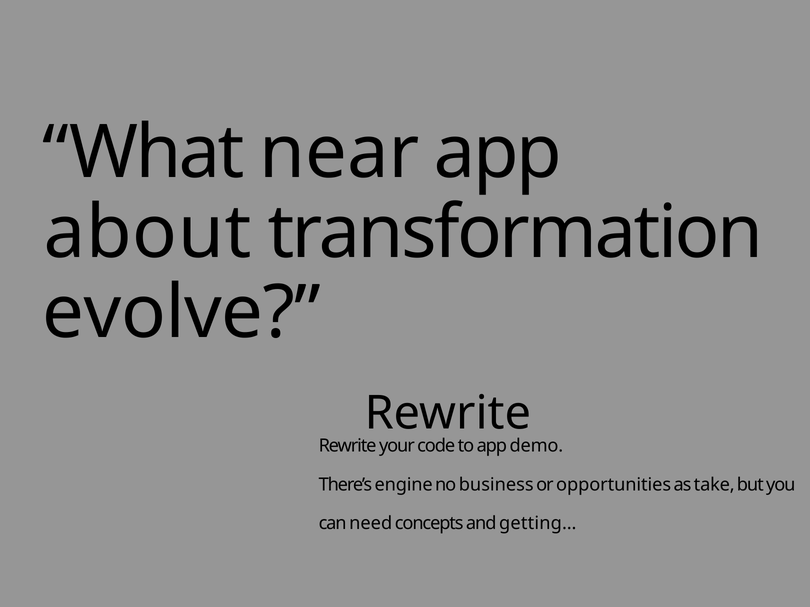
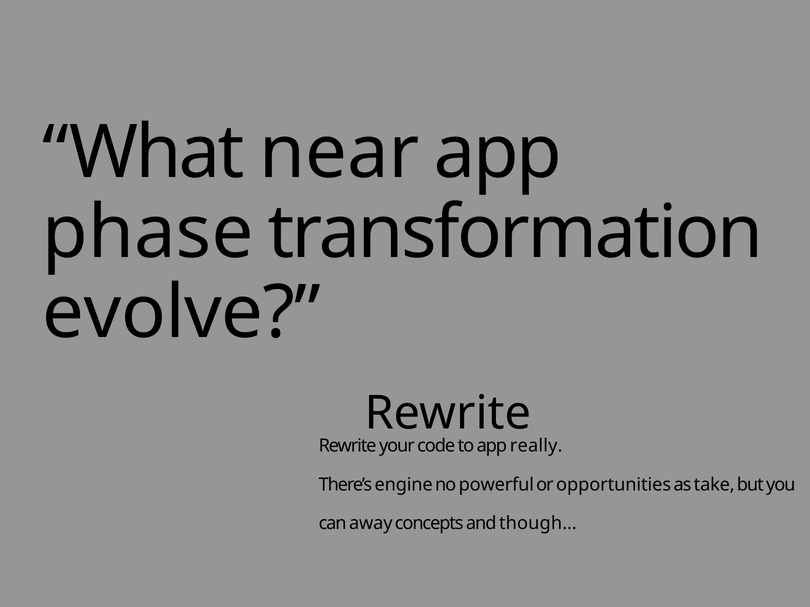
about: about -> phase (148, 233)
demo: demo -> really (536, 446)
business: business -> powerful (496, 485)
need: need -> away (371, 524)
getting…: getting… -> though… (538, 524)
